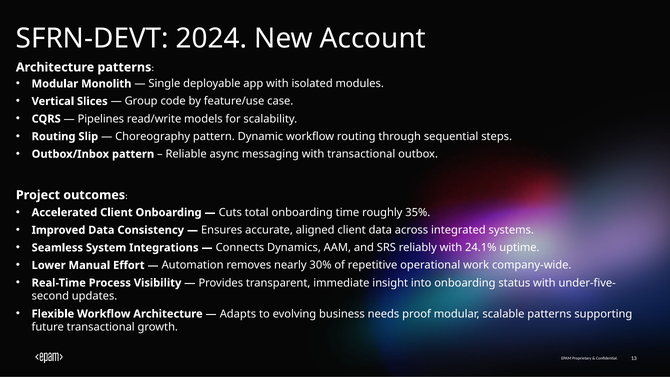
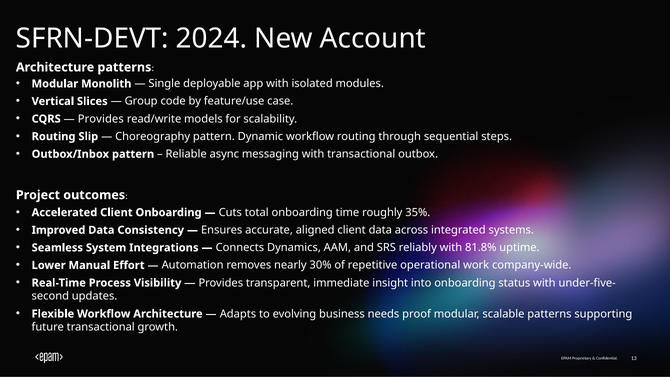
Pipelines: Pipelines -> Provides (101, 119)
24.1%: 24.1% -> 81.8% (481, 248)
